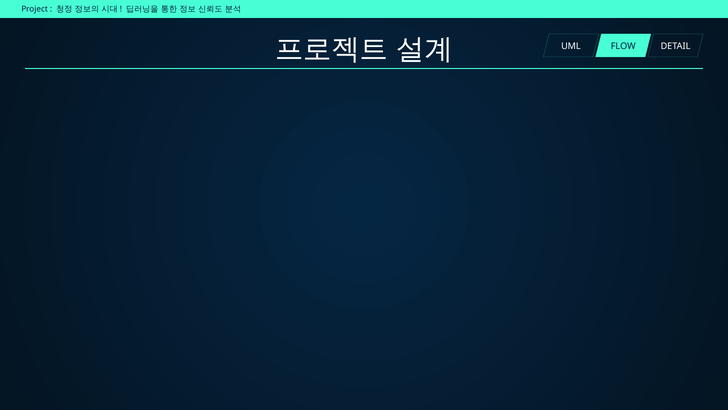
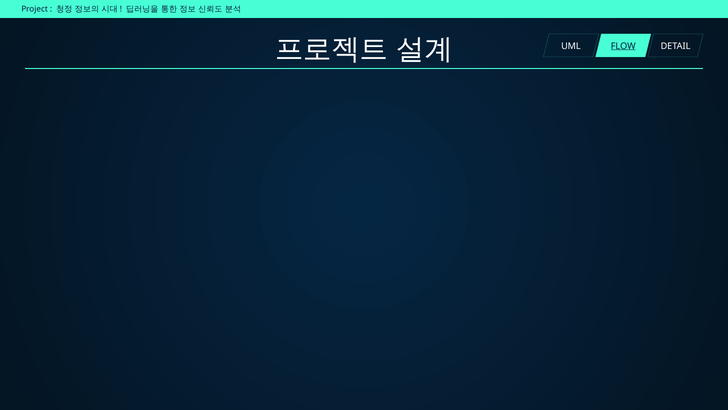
FLOW underline: none -> present (623, 46)
